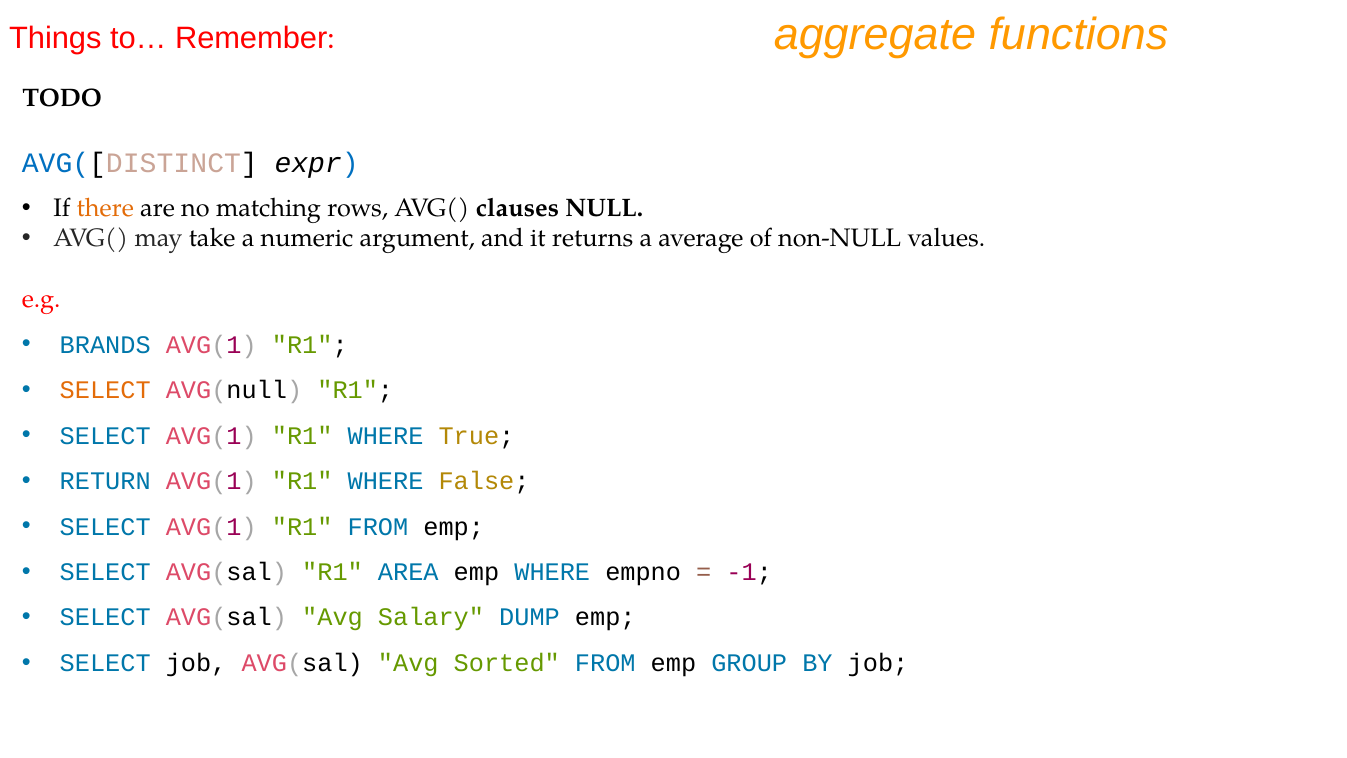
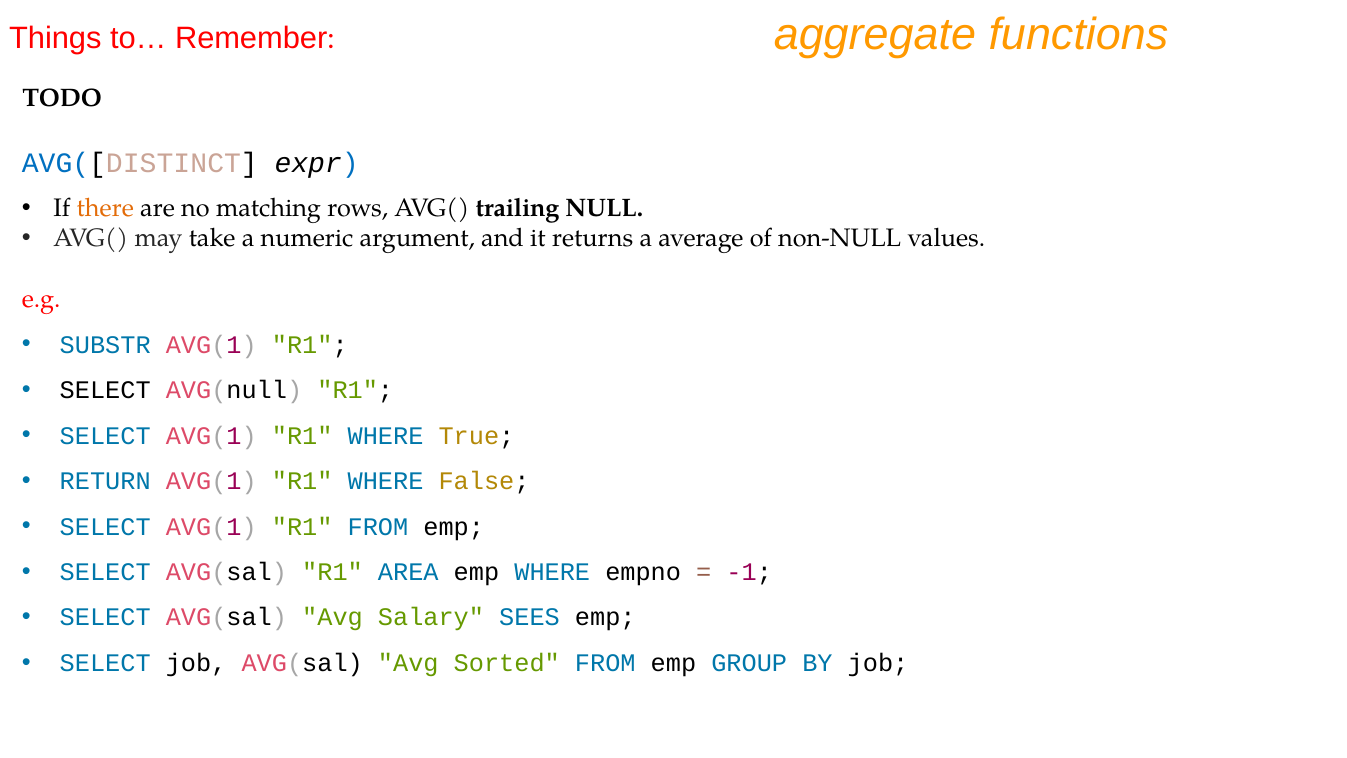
clauses: clauses -> trailing (518, 208)
BRANDS: BRANDS -> SUBSTR (105, 345)
SELECT colour: orange -> black (105, 390)
DUMP: DUMP -> SEES (530, 617)
